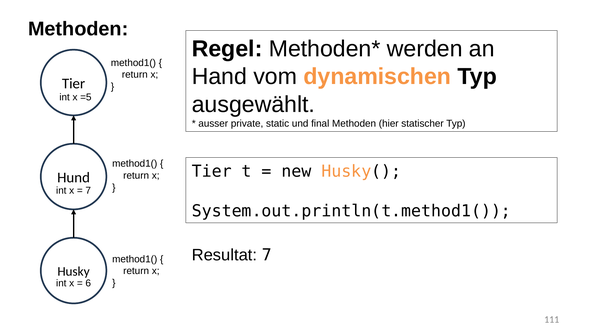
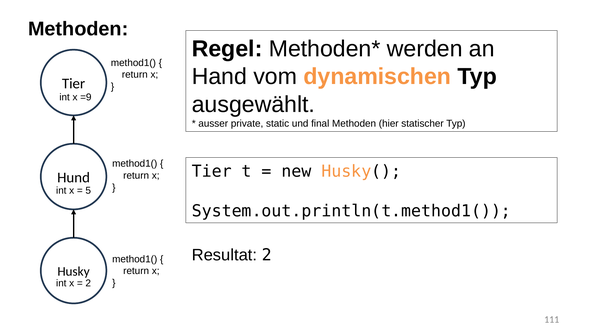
=5: =5 -> =9 (86, 97)
7: 7 -> 5 (88, 190)
Resultat 7: 7 -> 2 (267, 255)
6: 6 -> 2 (88, 283)
